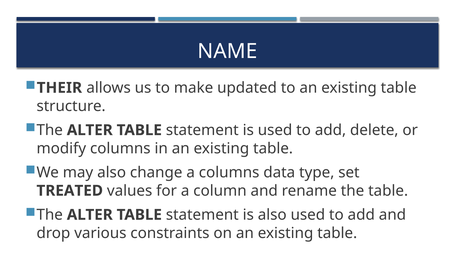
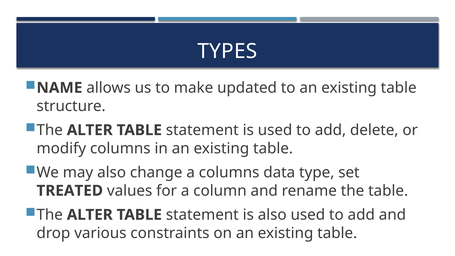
NAME: NAME -> TYPES (227, 51)
THEIR: THEIR -> NAME (59, 88)
